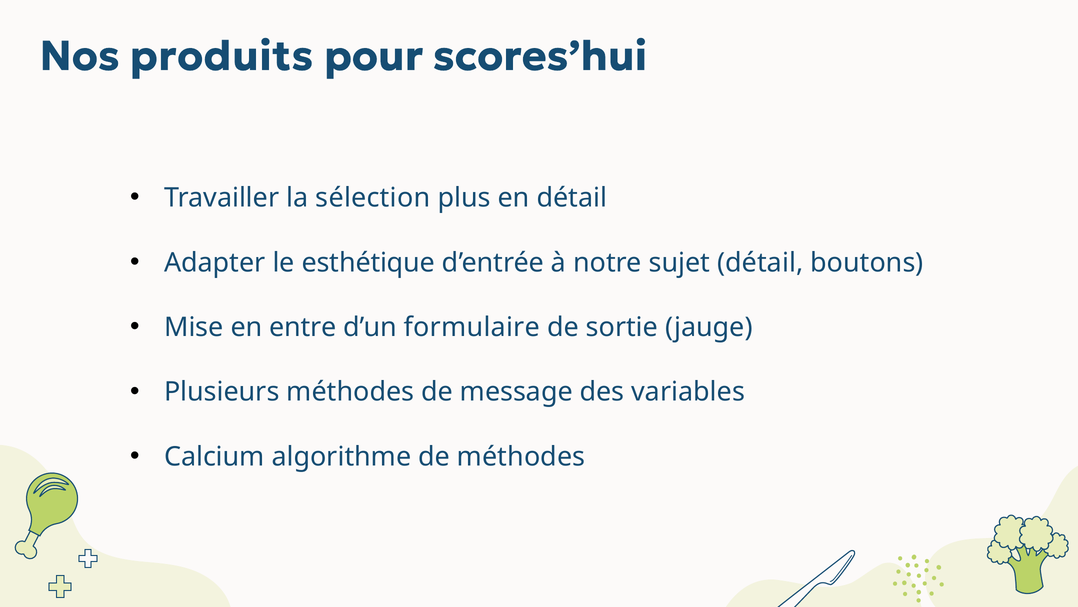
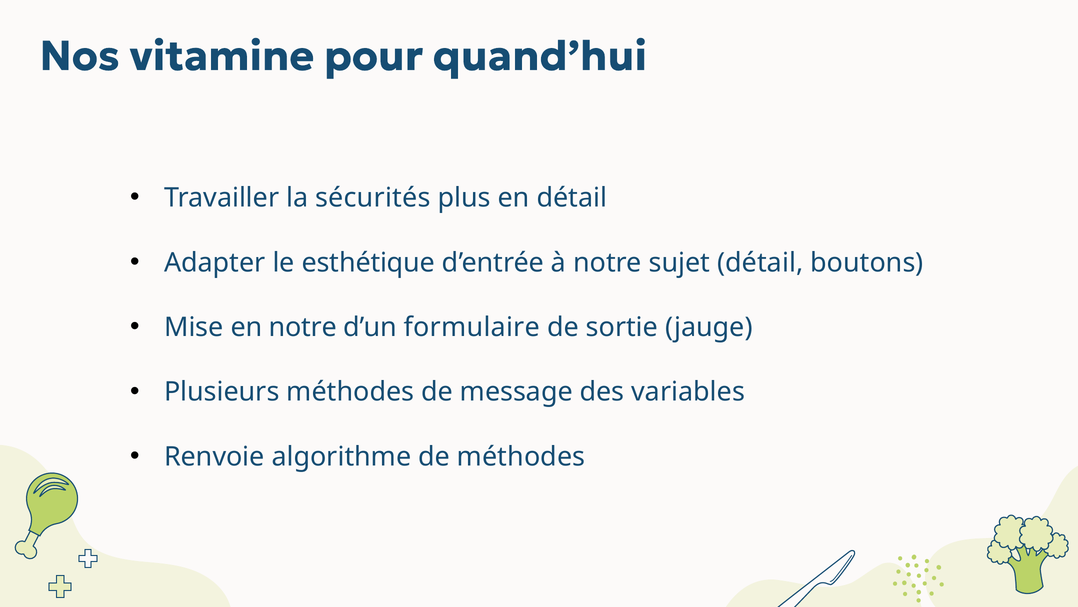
produits: produits -> vitamine (222, 56)
scores’hui: scores’hui -> quand’hui (540, 56)
sélection: sélection -> sécurités (373, 198)
en entre: entre -> notre (303, 327)
Calcium: Calcium -> Renvoie (214, 456)
